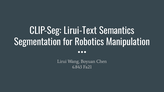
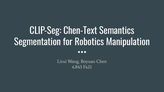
Lirui-Text: Lirui-Text -> Chen-Text (80, 31)
